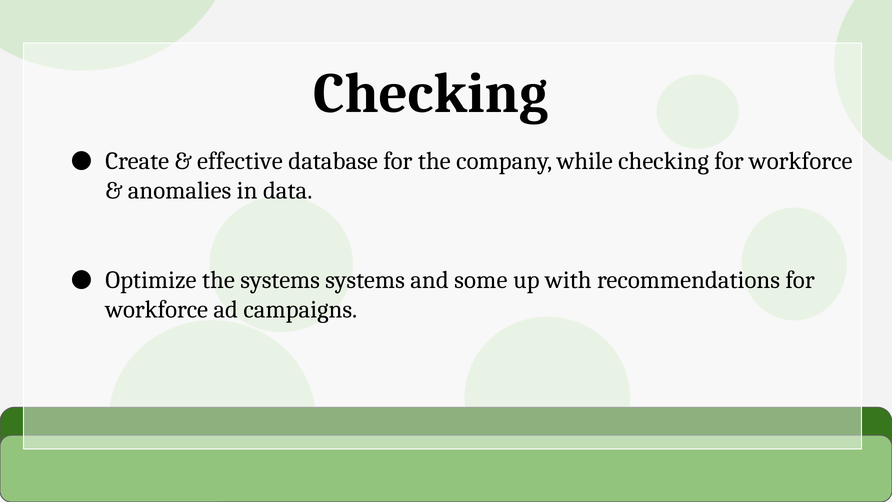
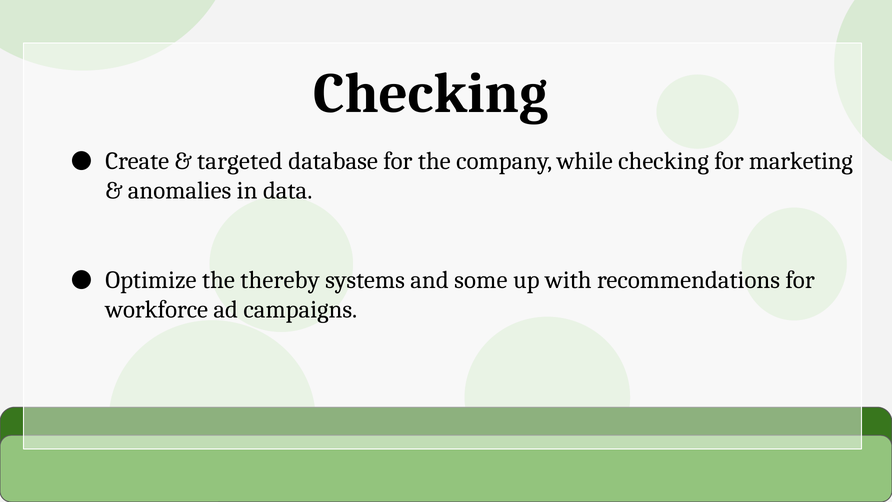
effective: effective -> targeted (240, 161)
checking for workforce: workforce -> marketing (801, 161)
the systems: systems -> thereby (280, 280)
